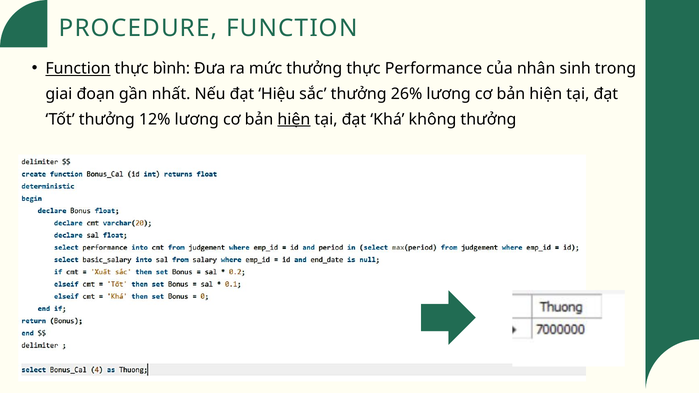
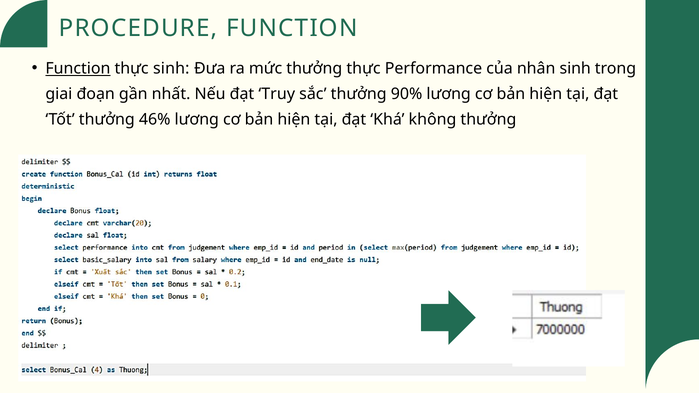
thực bình: bình -> sinh (171, 68)
Hiệu: Hiệu -> Truy (277, 94)
26%: 26% -> 90% (407, 94)
12%: 12% -> 46% (155, 119)
hiện underline: present -> none (294, 119)
